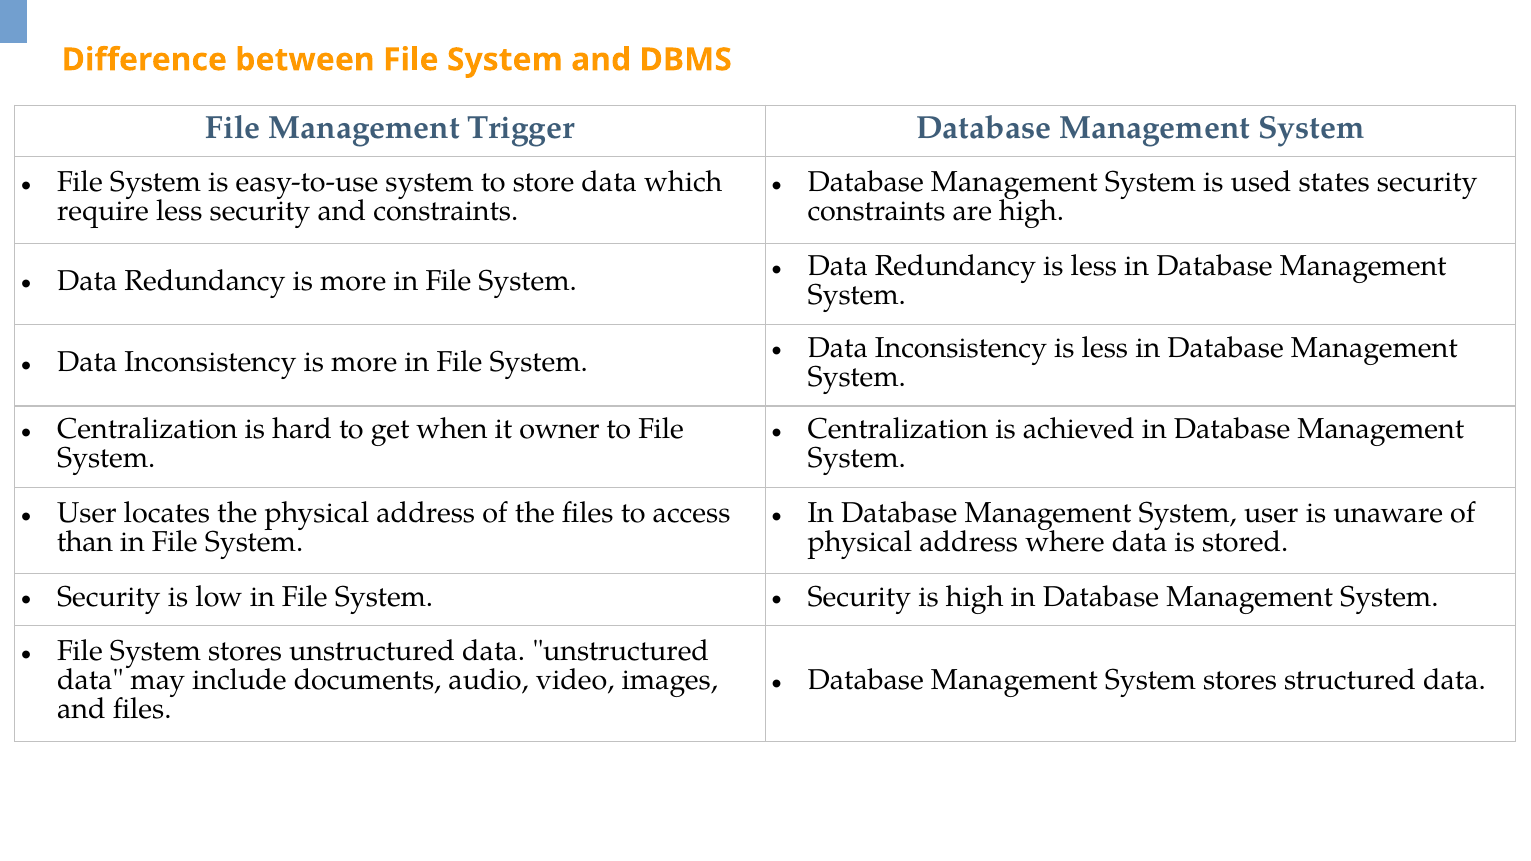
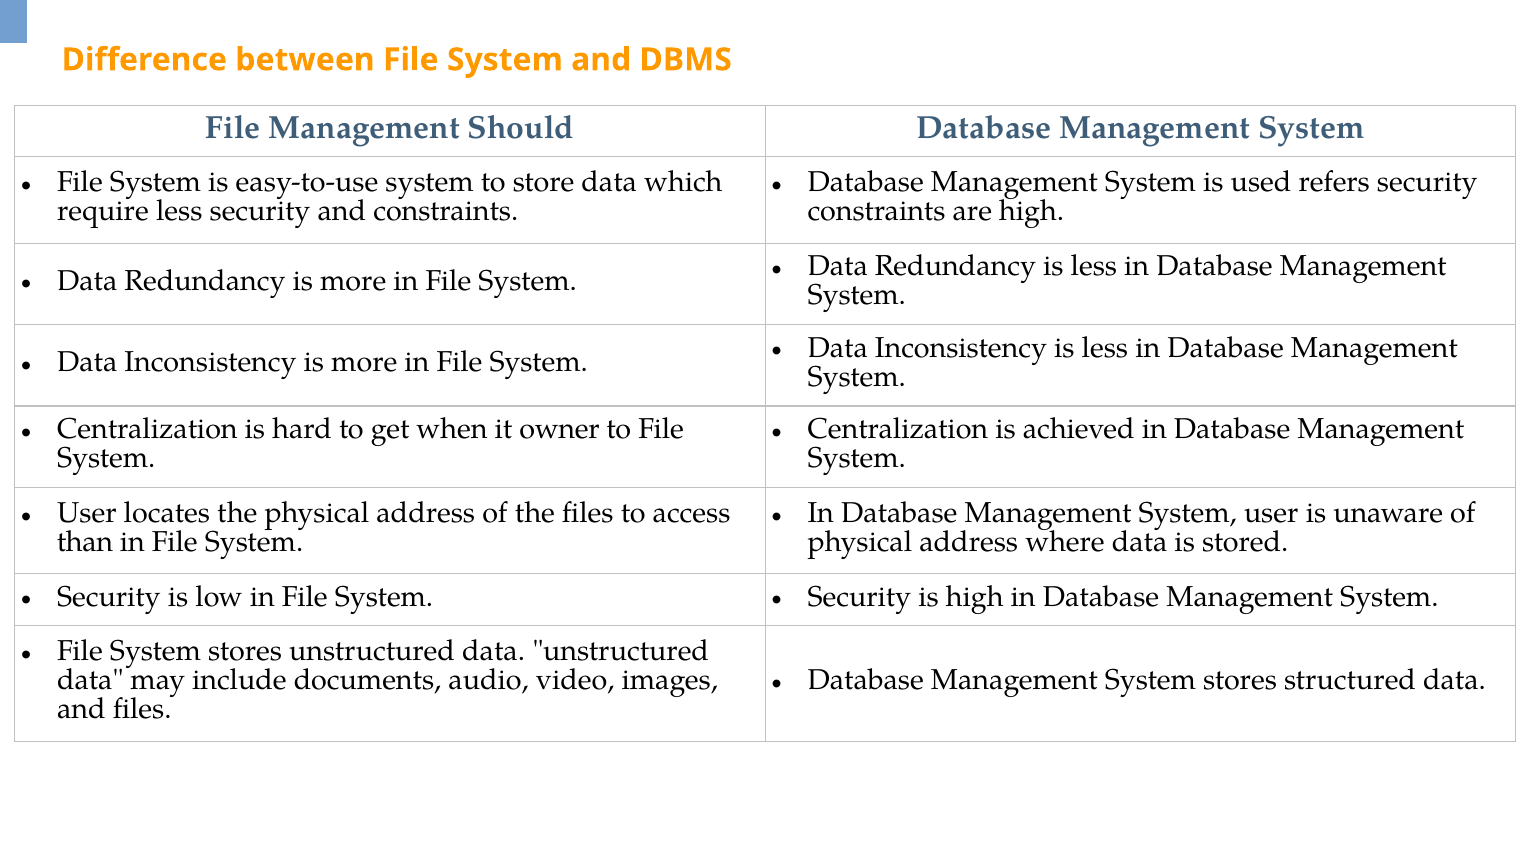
Trigger: Trigger -> Should (521, 128)
states: states -> refers (1334, 182)
